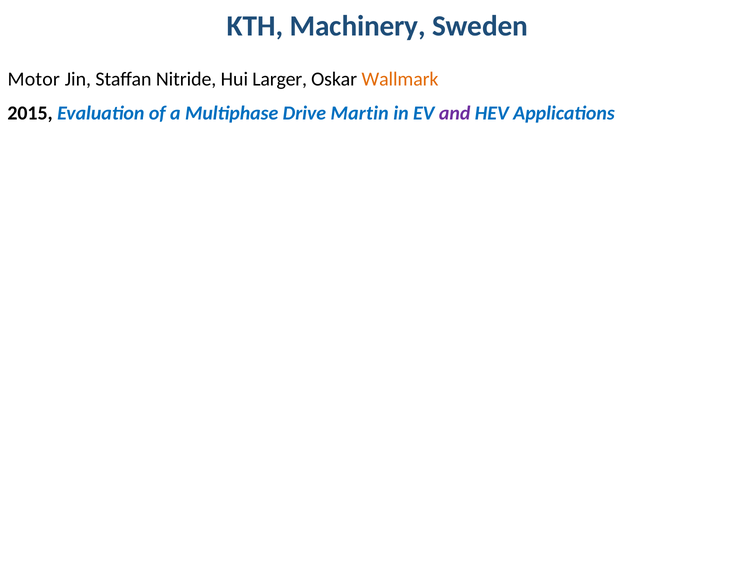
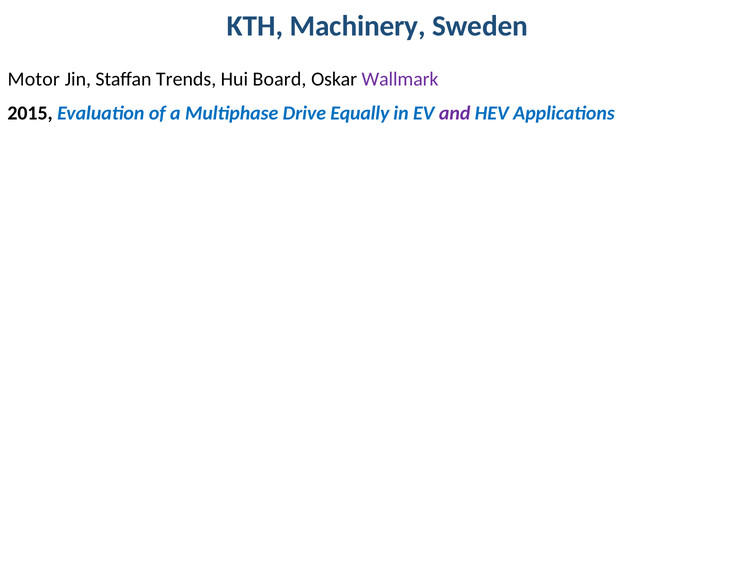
Nitride: Nitride -> Trends (186, 79)
Larger: Larger -> Board (280, 79)
Wallmark colour: orange -> purple (400, 79)
Martin: Martin -> Equally (360, 113)
